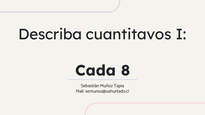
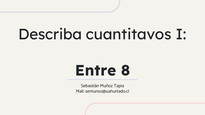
Cada: Cada -> Entre (96, 71)
